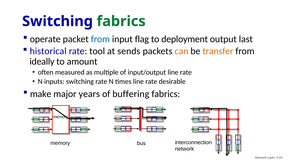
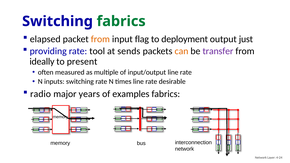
operate: operate -> elapsed (45, 39)
from colour: blue -> orange (100, 39)
last: last -> just (246, 39)
historical: historical -> providing (48, 51)
transfer colour: orange -> purple (218, 51)
amount: amount -> present (82, 62)
make: make -> radio (41, 94)
buffering: buffering -> examples (131, 94)
